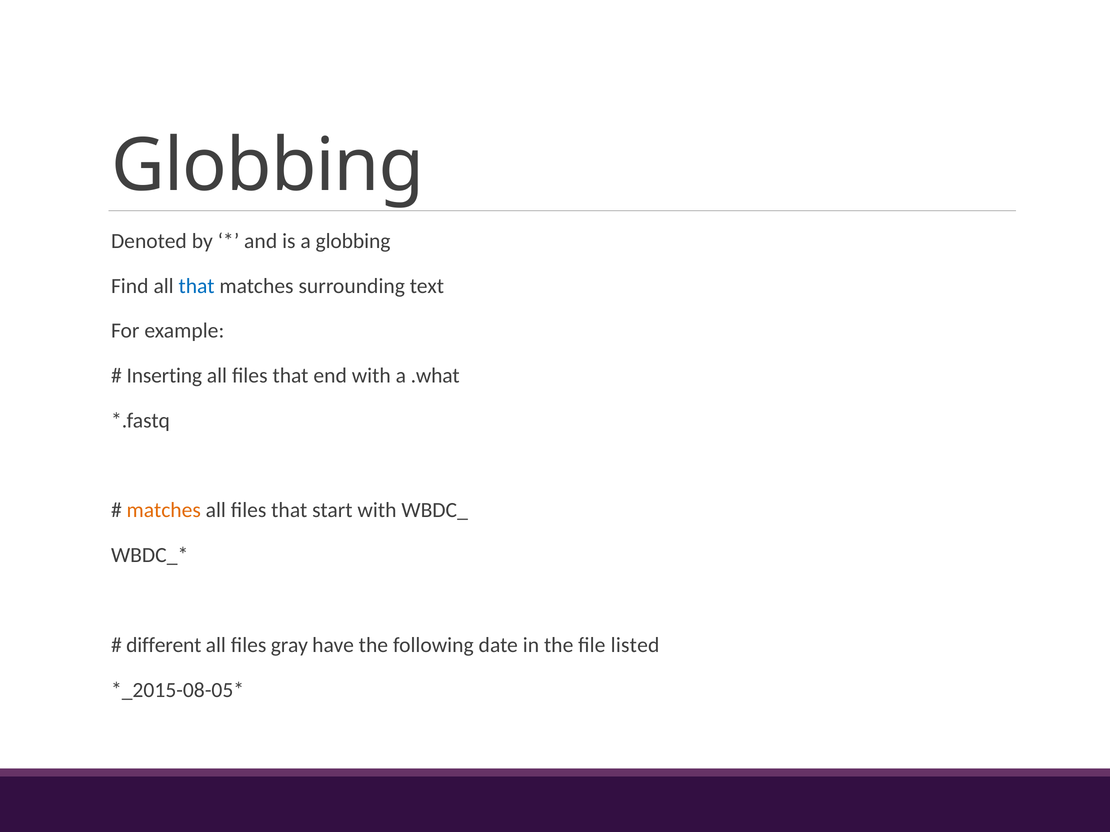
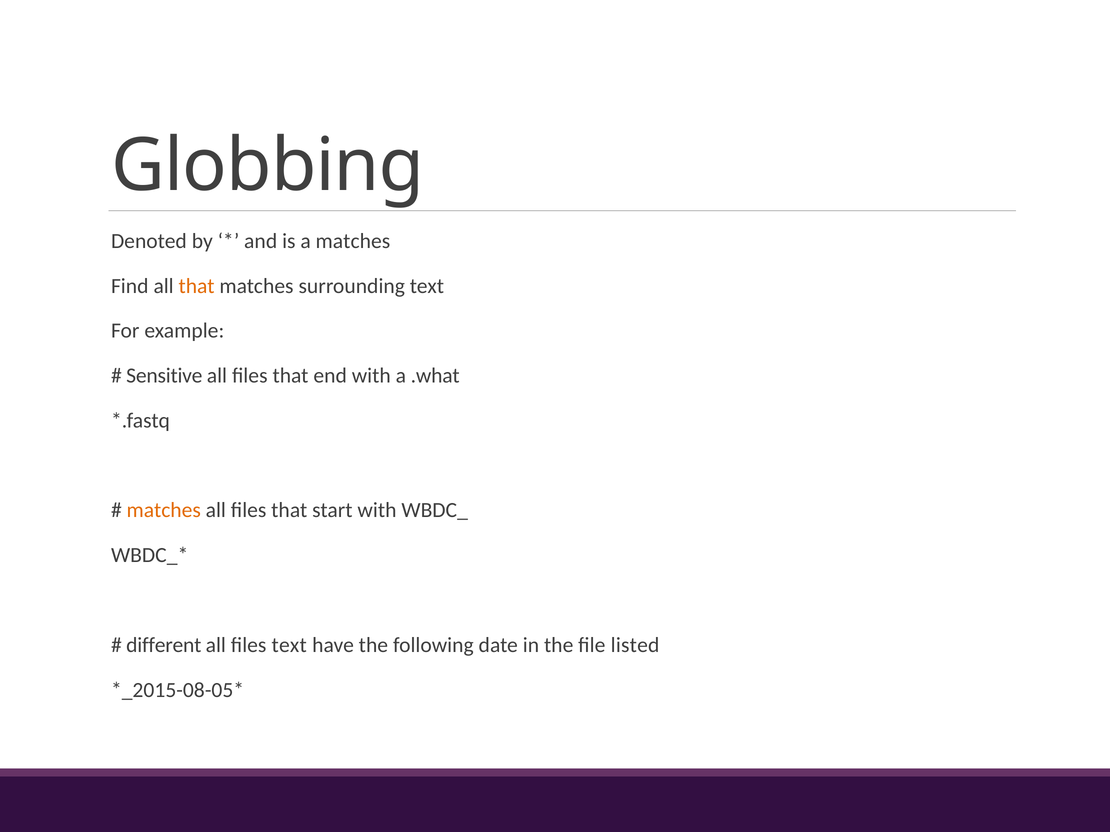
a globbing: globbing -> matches (353, 241)
that colour: blue -> orange (197, 286)
Inserting: Inserting -> Sensitive (164, 376)
files gray: gray -> text (289, 645)
